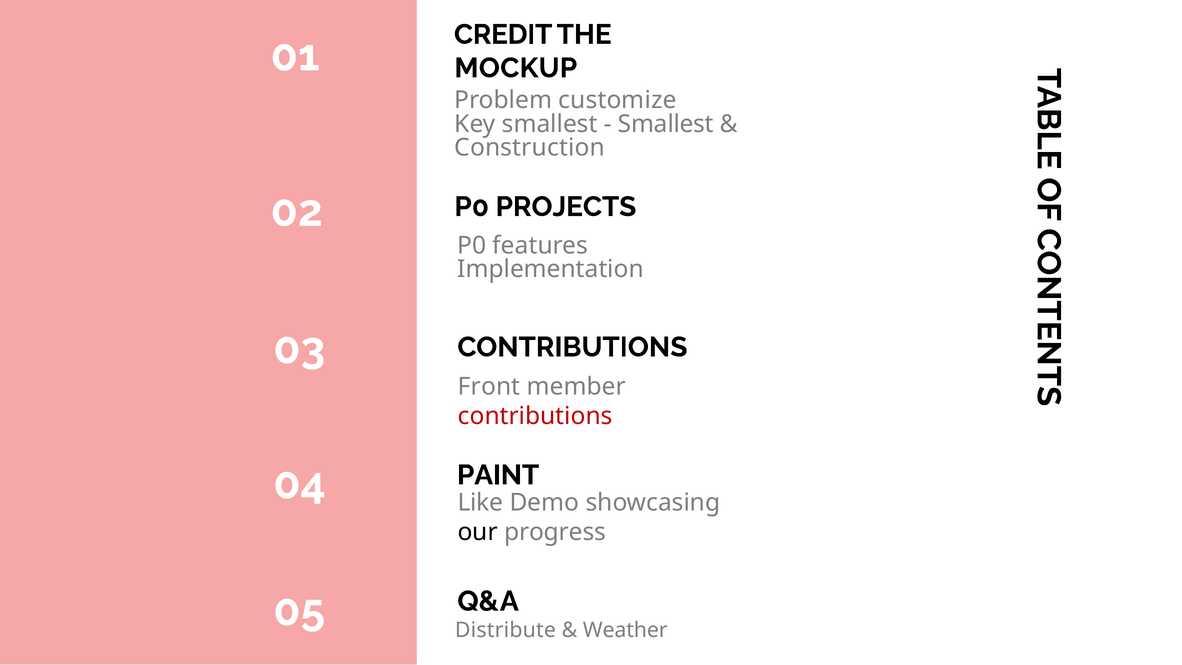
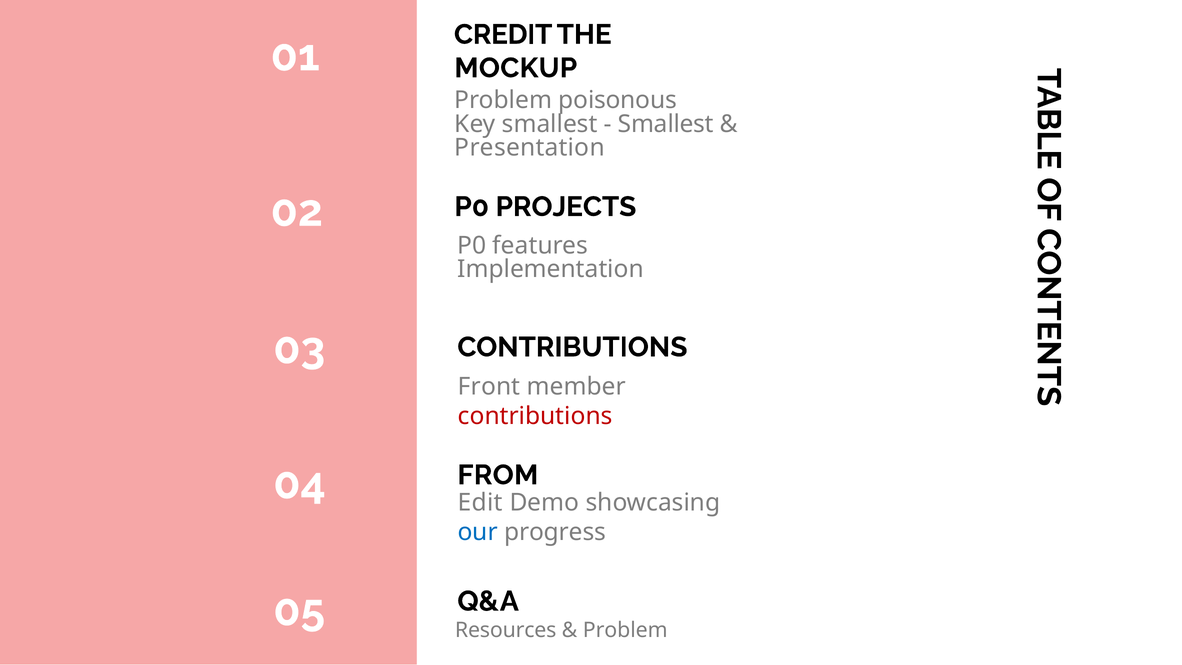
customize: customize -> poisonous (618, 100)
Construction: Construction -> Presentation (530, 148)
PAINT: PAINT -> FROM (498, 475)
Like: Like -> Edit (480, 502)
our colour: black -> blue (478, 532)
Distribute: Distribute -> Resources (506, 630)
Weather: Weather -> Problem (625, 630)
